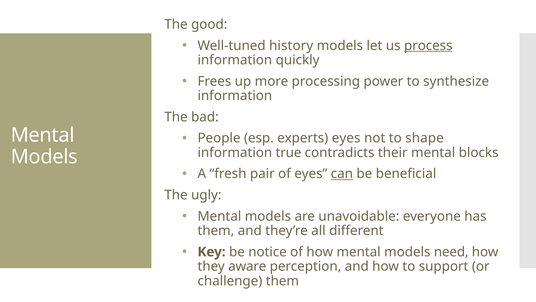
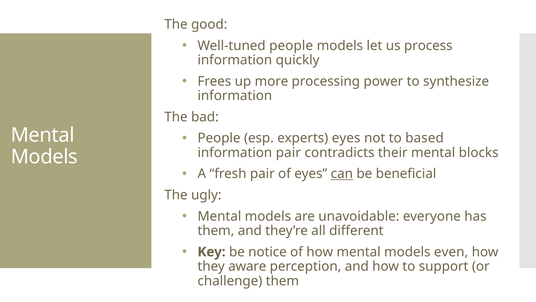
Well-tuned history: history -> people (291, 46)
process underline: present -> none (428, 46)
shape: shape -> based (425, 138)
information true: true -> pair (288, 152)
need: need -> even (451, 252)
